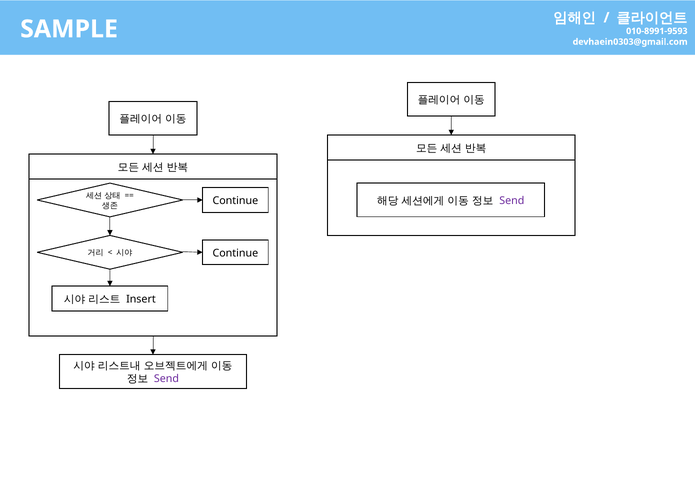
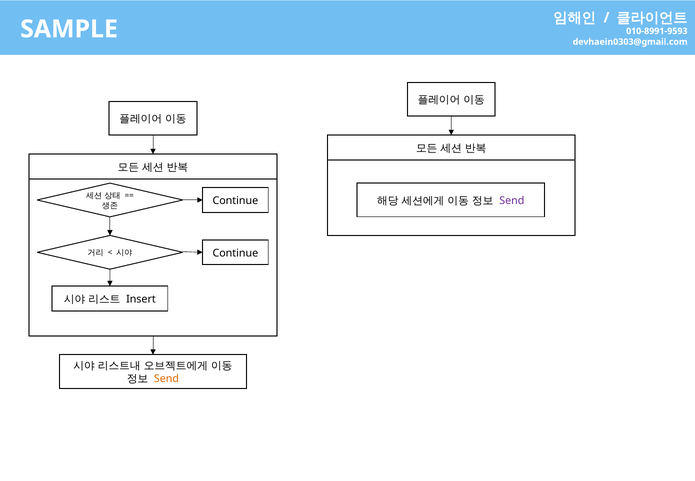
Send colour: purple -> orange (166, 379)
